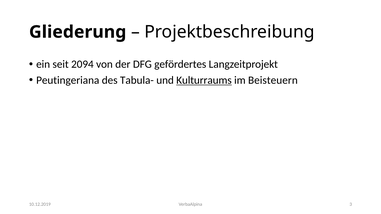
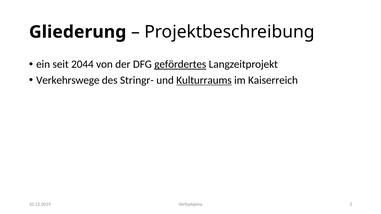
2094: 2094 -> 2044 (82, 64)
gefördertes underline: none -> present (180, 64)
Peutingeriana: Peutingeriana -> Verkehrswege (68, 80)
Tabula-: Tabula- -> Stringr- (137, 80)
Beisteuern: Beisteuern -> Kaiserreich (273, 80)
